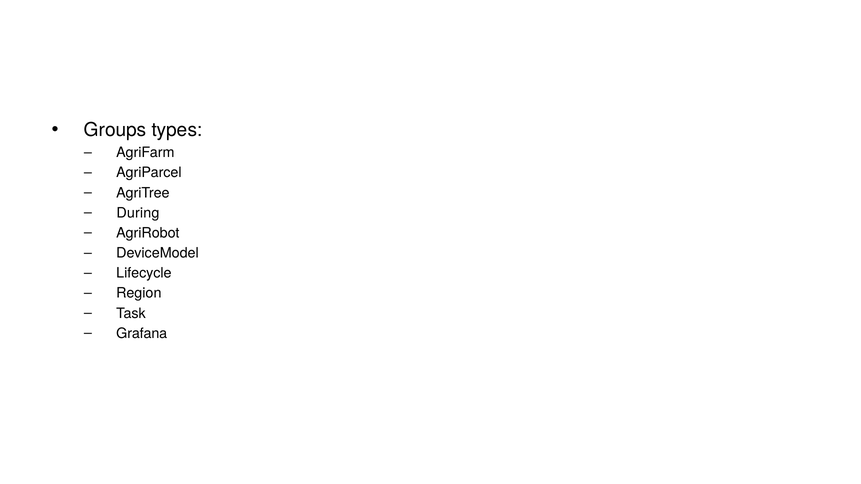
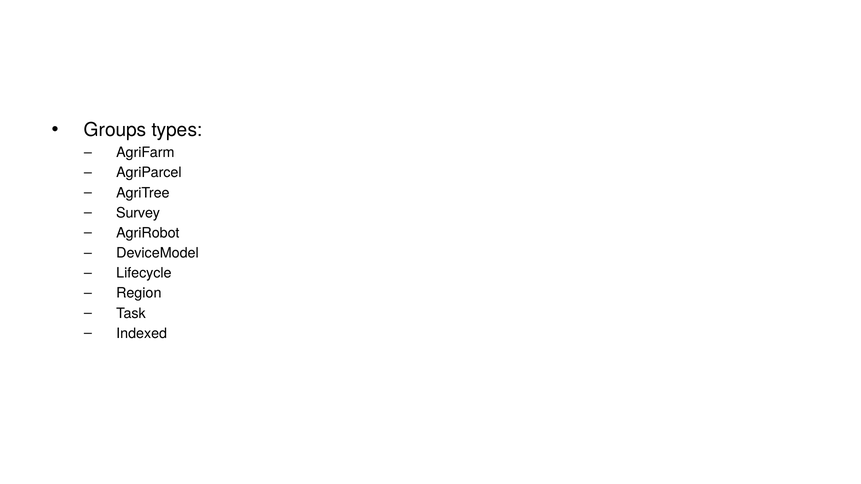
During: During -> Survey (138, 213)
Grafana: Grafana -> Indexed (142, 334)
